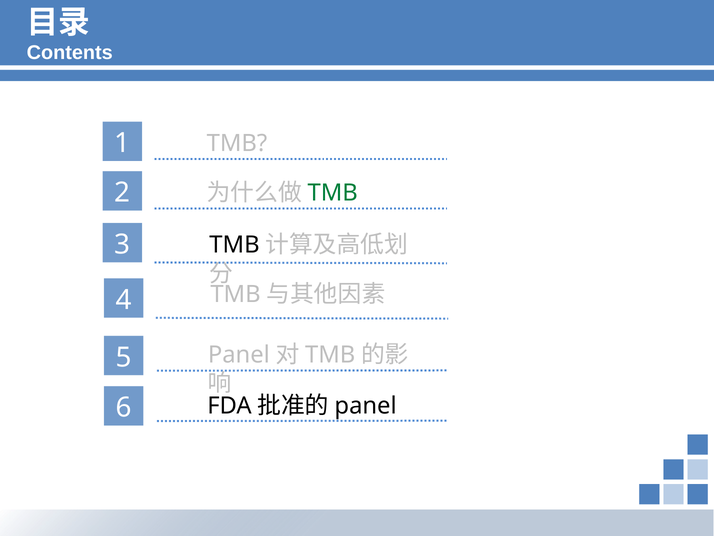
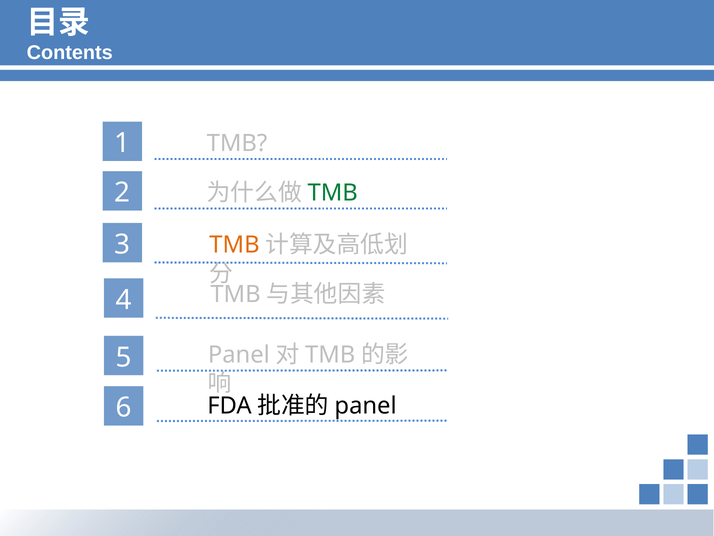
TMB colour: black -> orange (234, 245)
